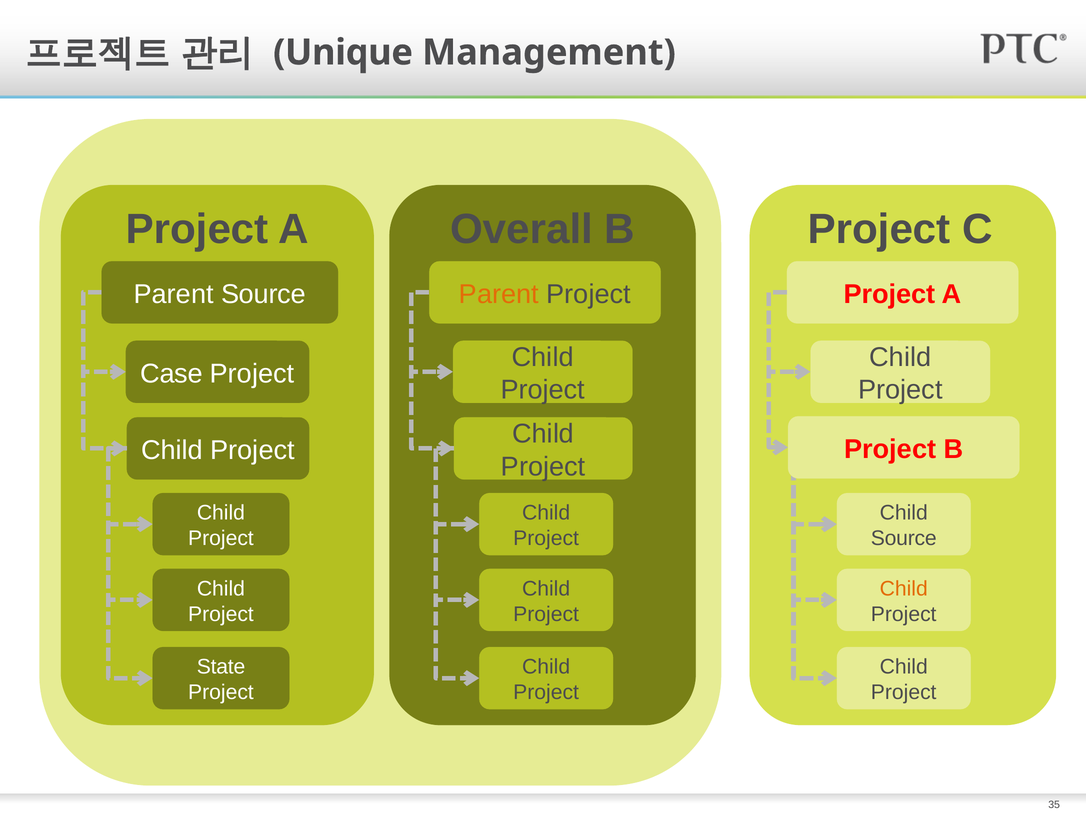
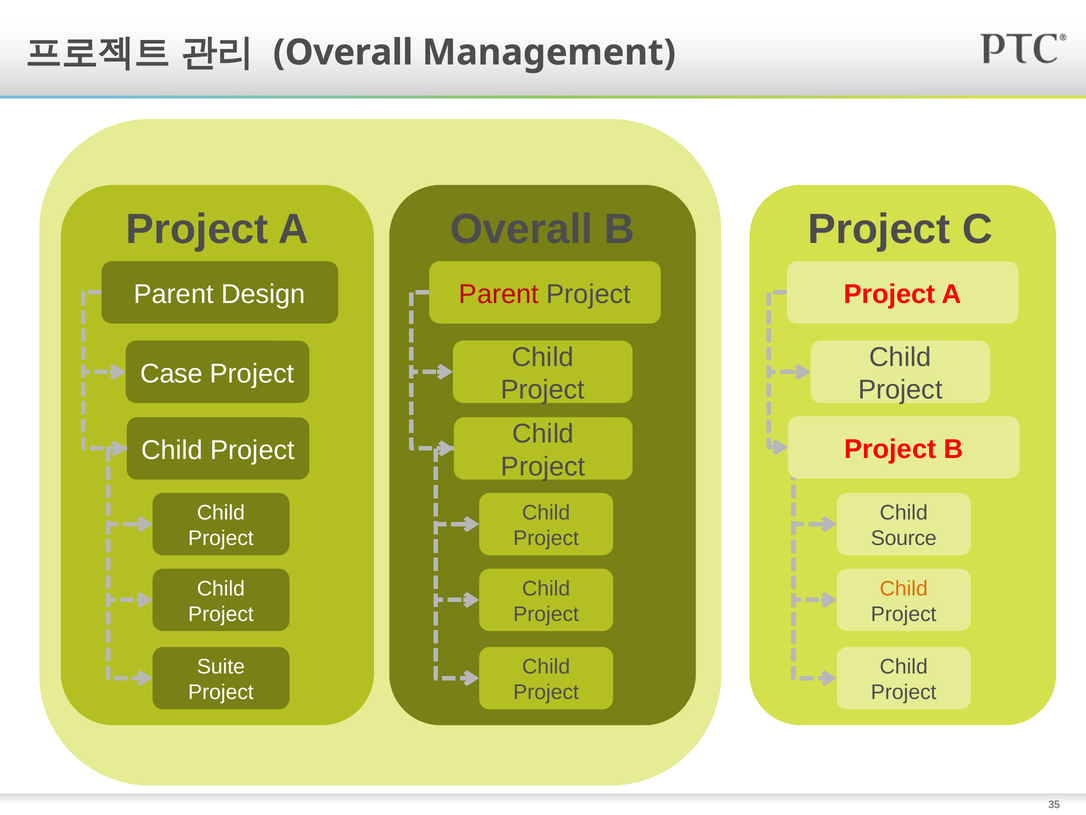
Unique: Unique -> Overall (343, 52)
Parent Source: Source -> Design (263, 294)
Parent colour: orange -> red (499, 294)
State: State -> Suite (221, 667)
